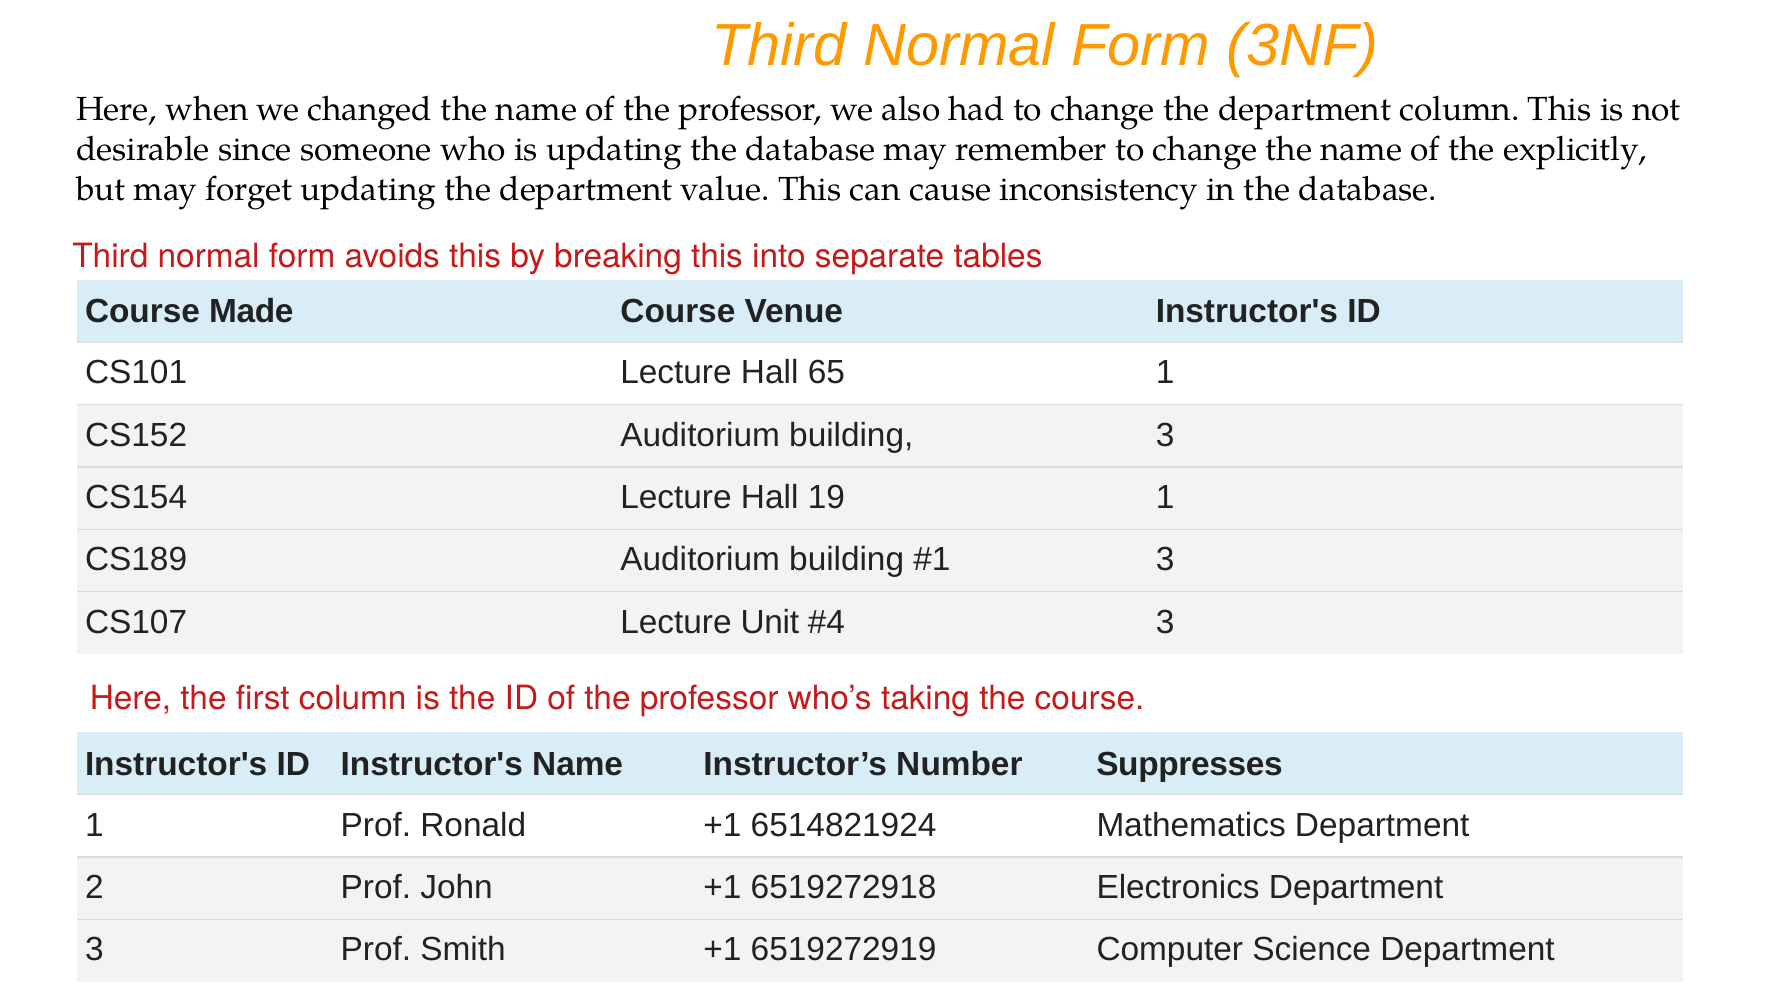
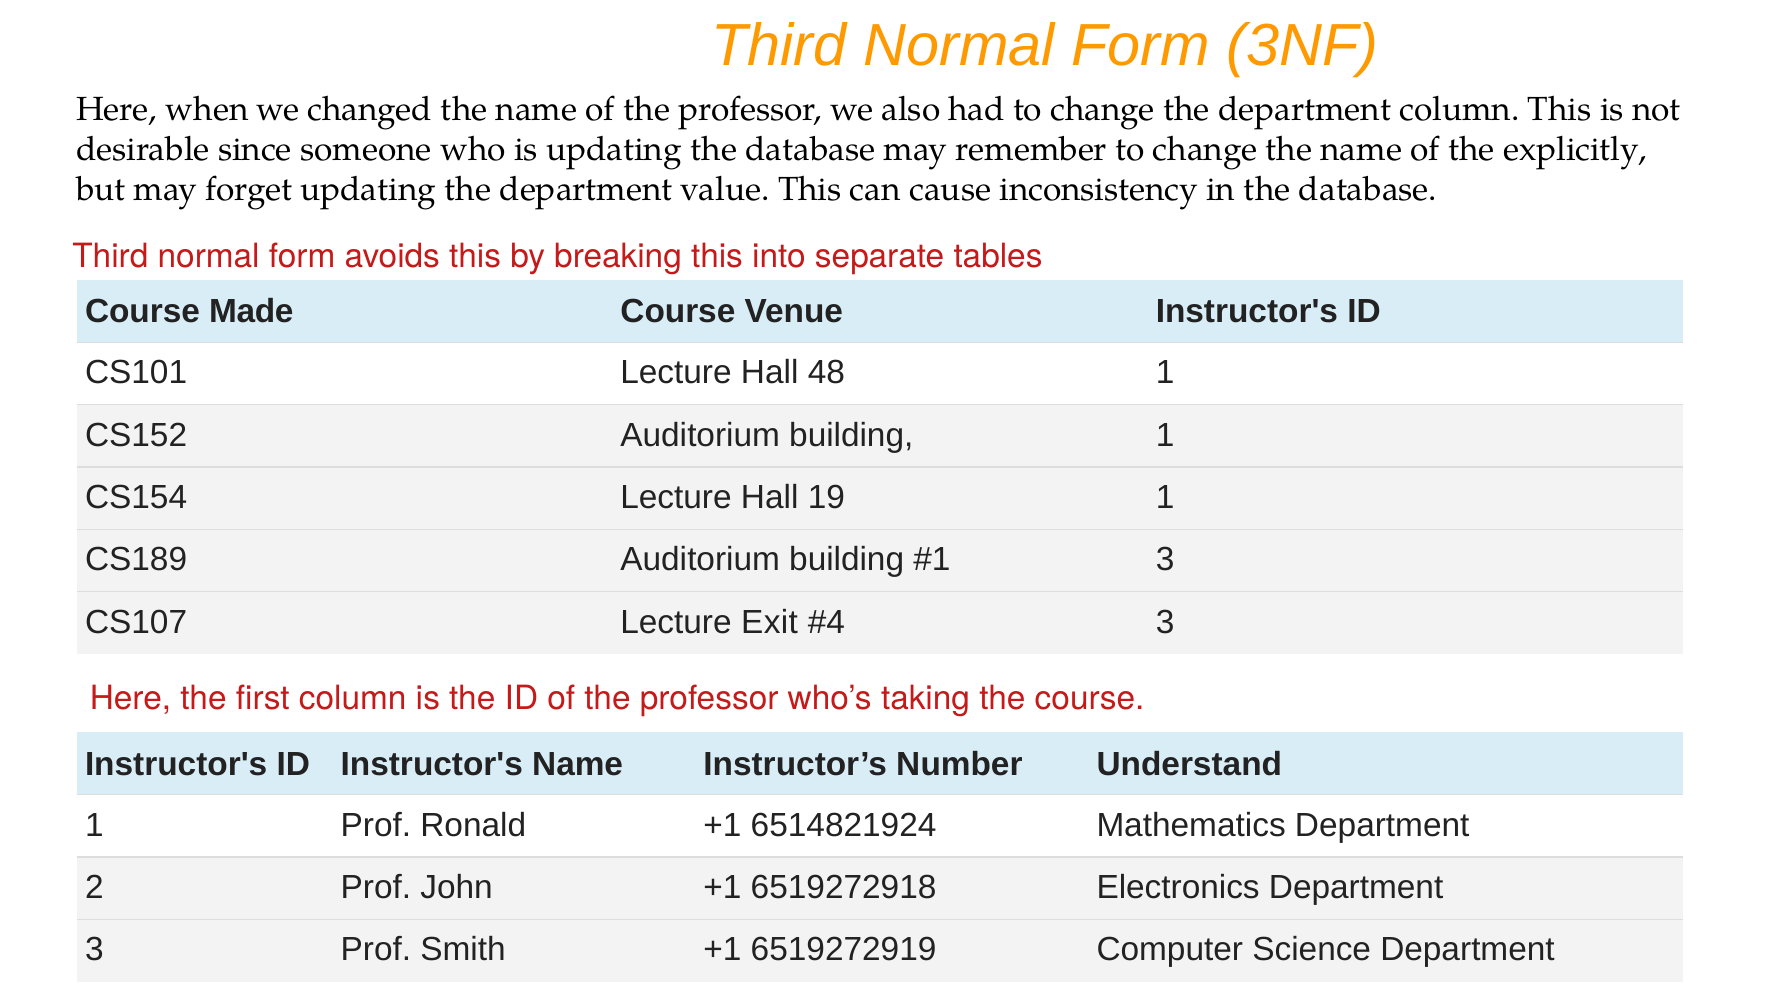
65: 65 -> 48 (826, 373)
building 3: 3 -> 1 (1165, 435)
Unit: Unit -> Exit (770, 622)
Suppresses: Suppresses -> Understand (1189, 764)
